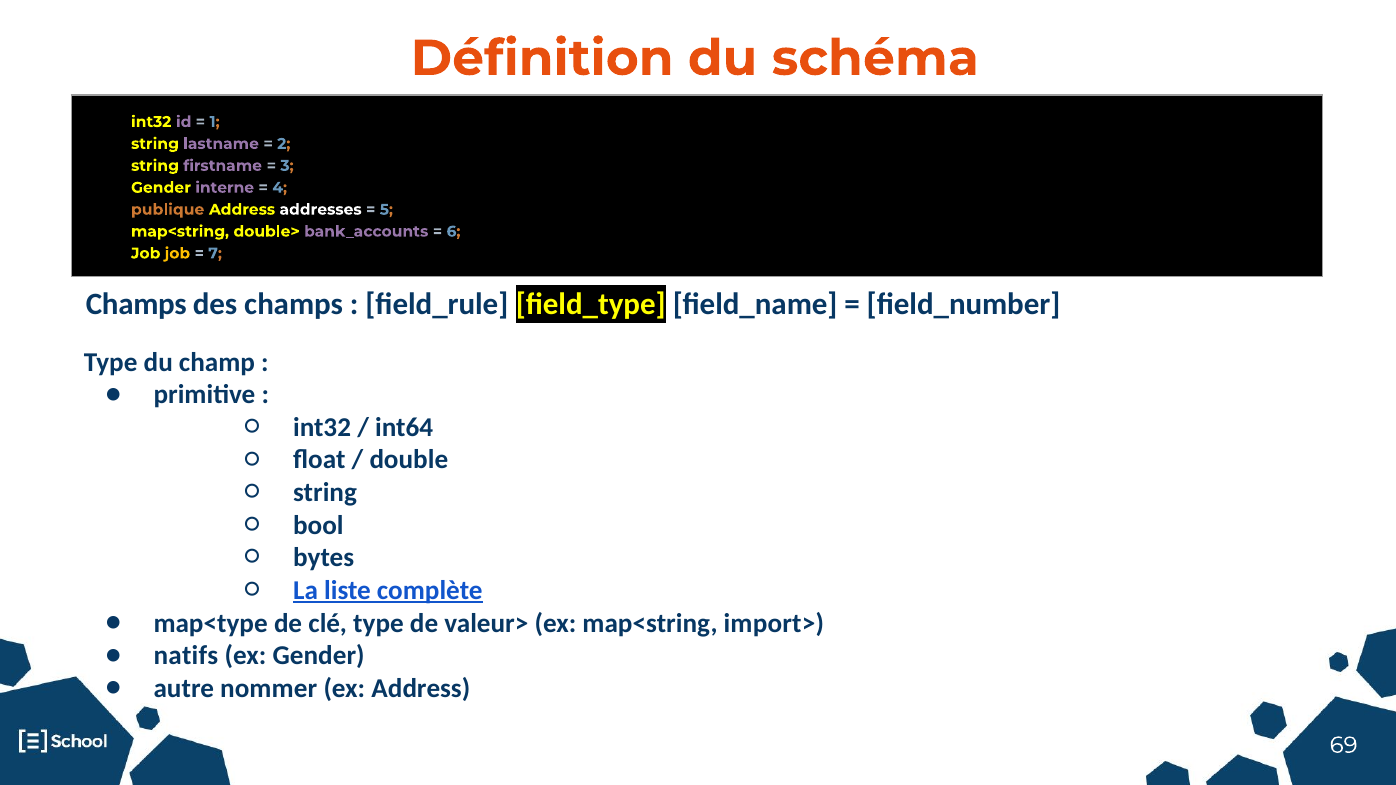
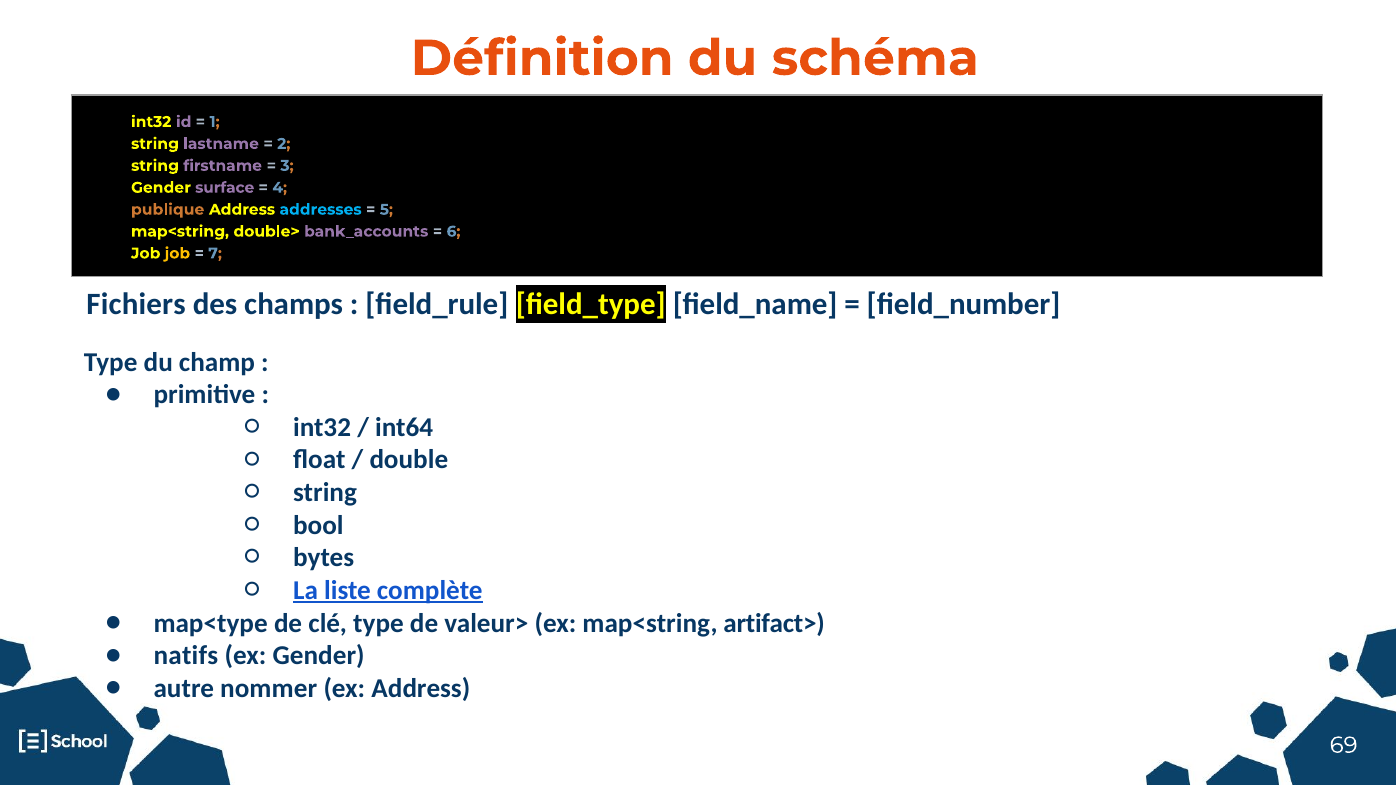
interne: interne -> surface (225, 188)
addresses colour: white -> light blue (321, 210)
Champs: Champs -> Fichiers (136, 305)
import>: import> -> artifact> (774, 623)
